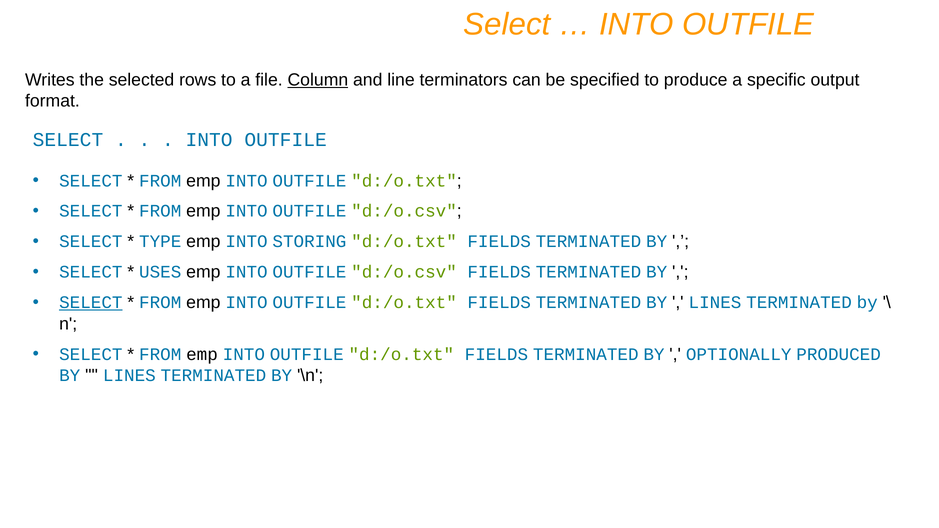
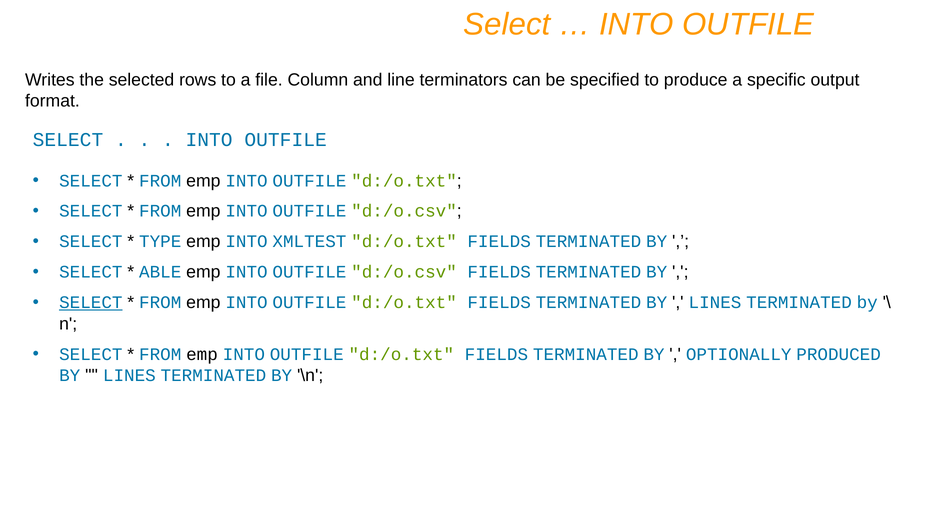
Column underline: present -> none (318, 80)
STORING: STORING -> XMLTEST (309, 242)
USES: USES -> ABLE (160, 272)
